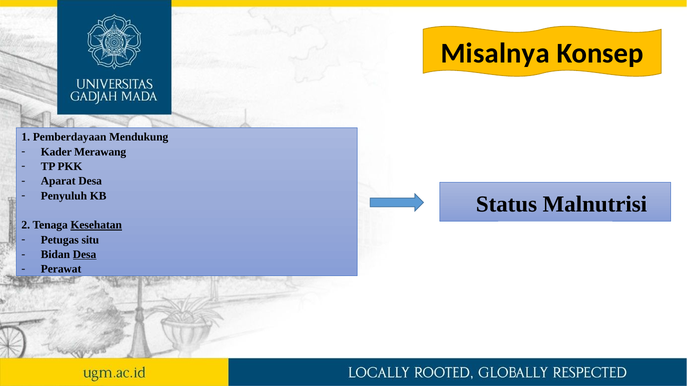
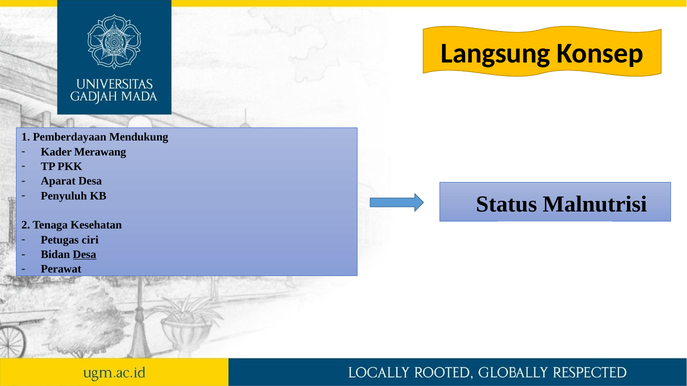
Misalnya: Misalnya -> Langsung (495, 53)
Kesehatan underline: present -> none (96, 225)
situ: situ -> ciri (90, 240)
